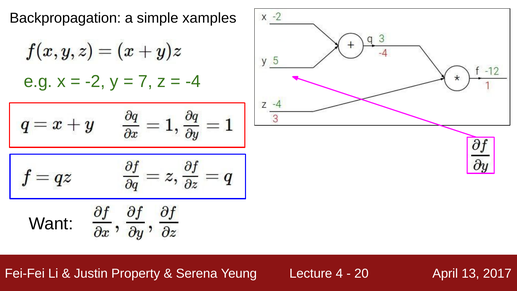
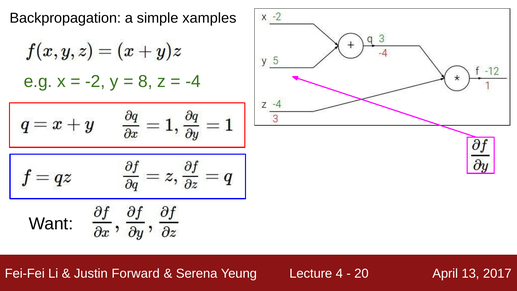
7: 7 -> 8 (145, 81)
Property: Property -> Forward (136, 274)
